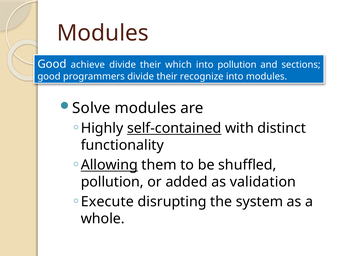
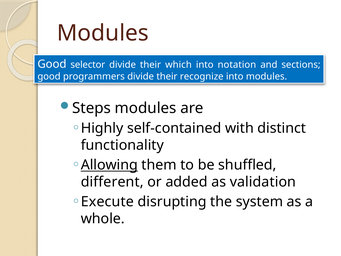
achieve: achieve -> selector (88, 65)
into pollution: pollution -> notation (237, 65)
Solve: Solve -> Steps (91, 108)
self-contained underline: present -> none (174, 128)
pollution: pollution -> different (112, 182)
